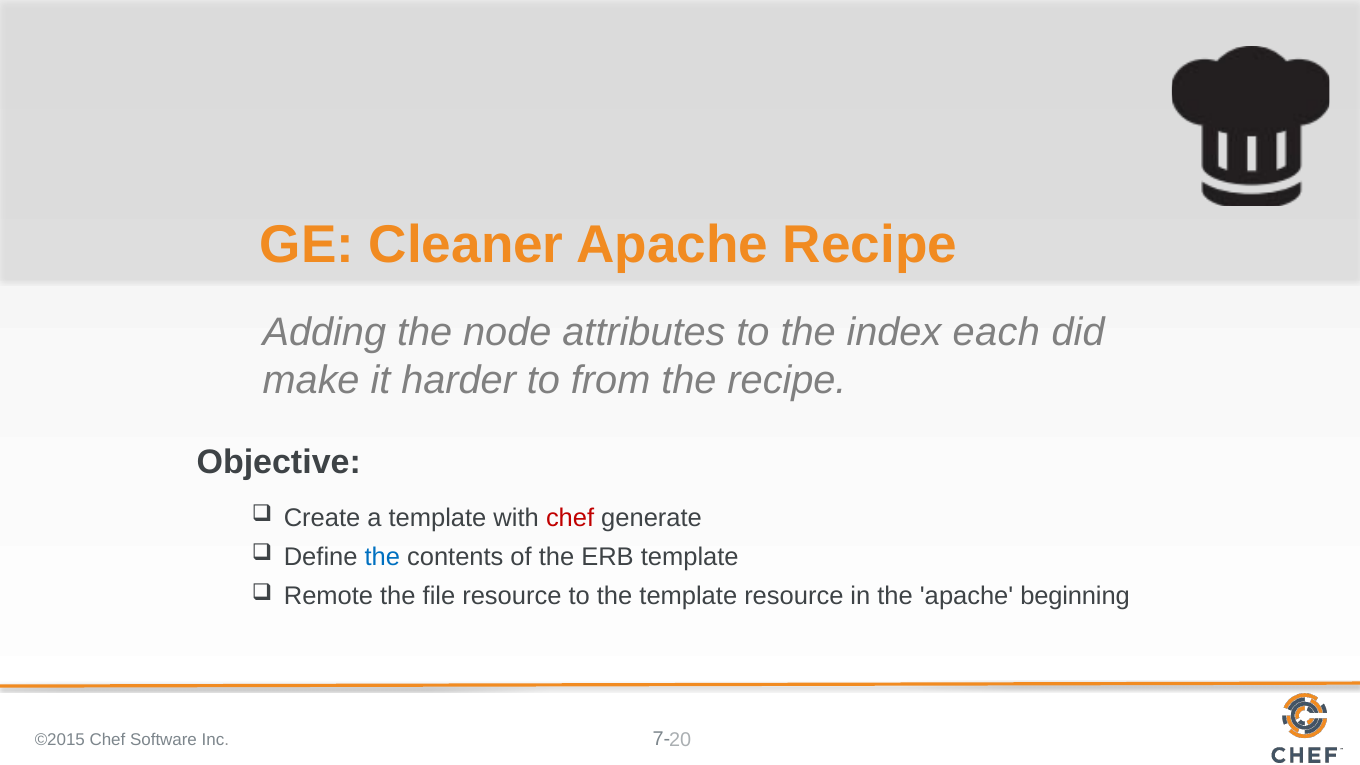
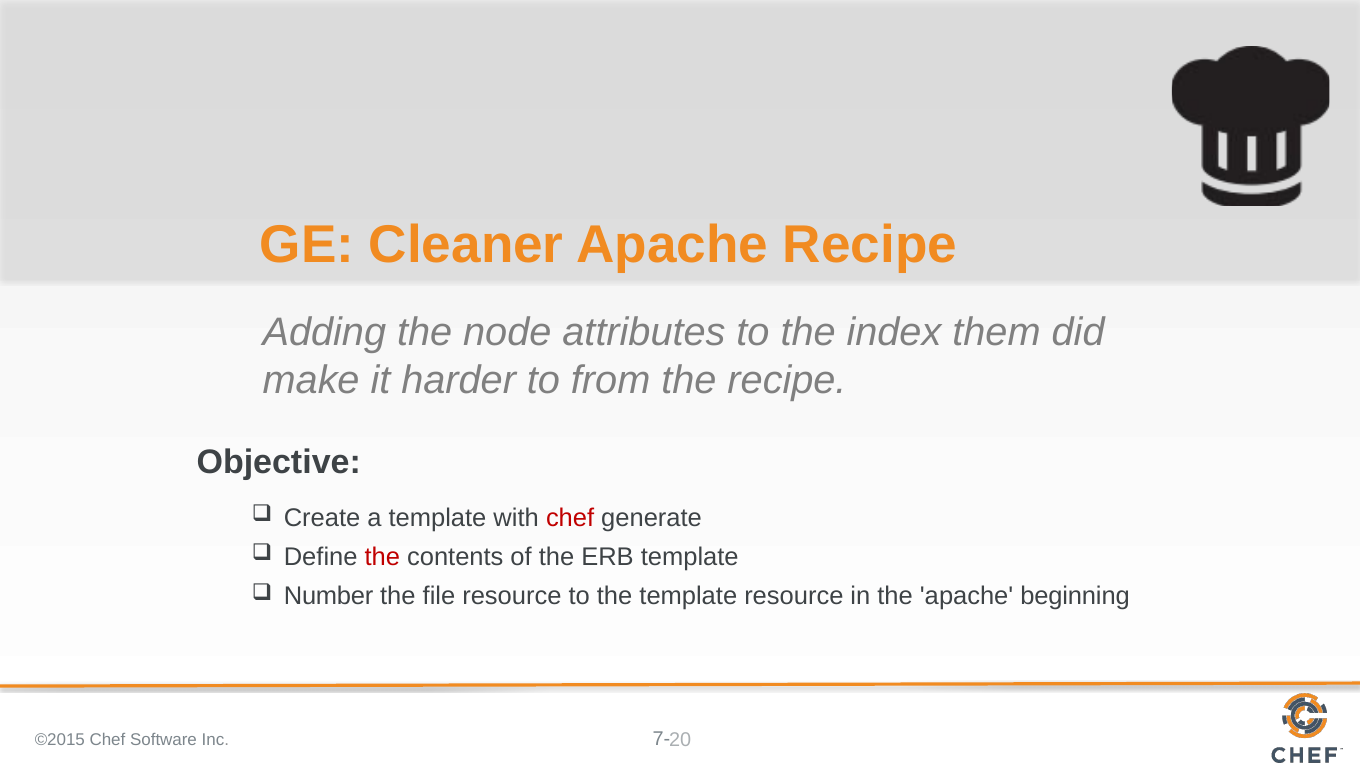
each: each -> them (997, 333)
the colour: blue -> red (382, 557)
Remote: Remote -> Number (329, 596)
